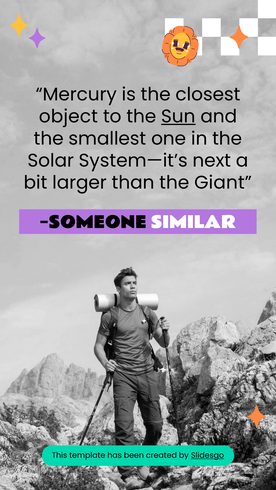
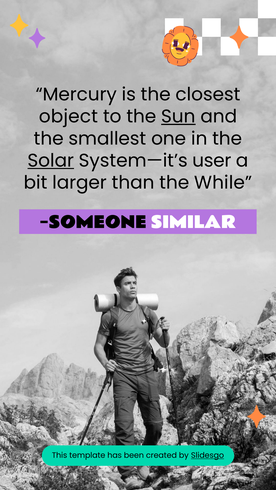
Solar underline: none -> present (51, 161)
next: next -> user (212, 161)
Giant: Giant -> While (223, 183)
